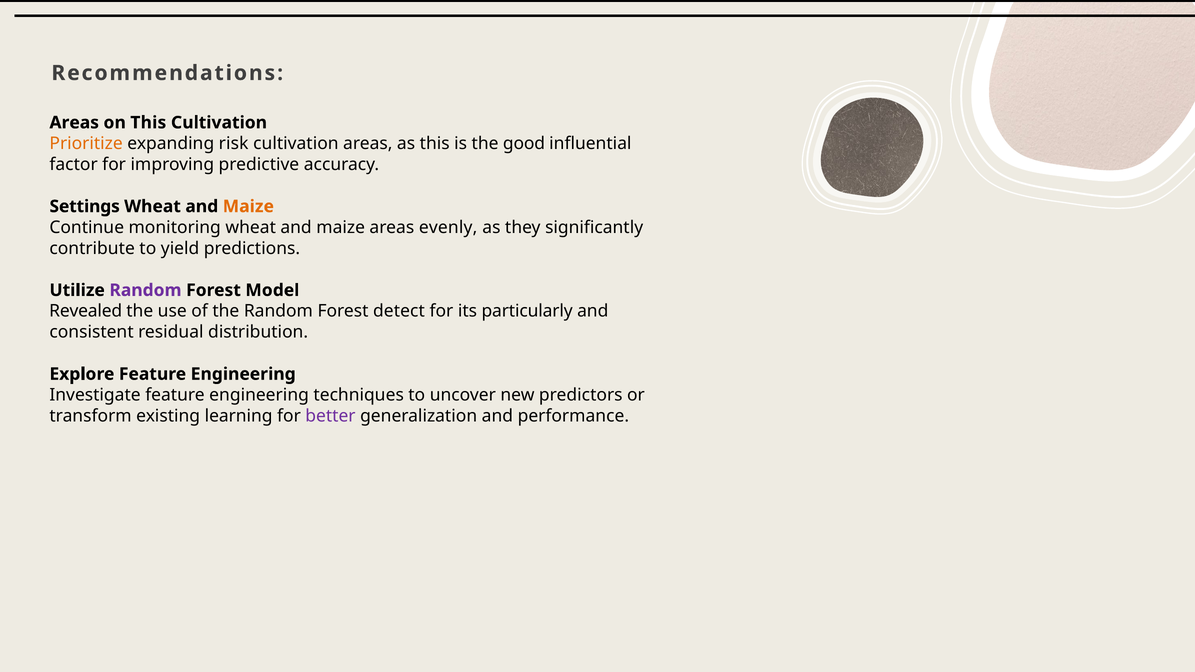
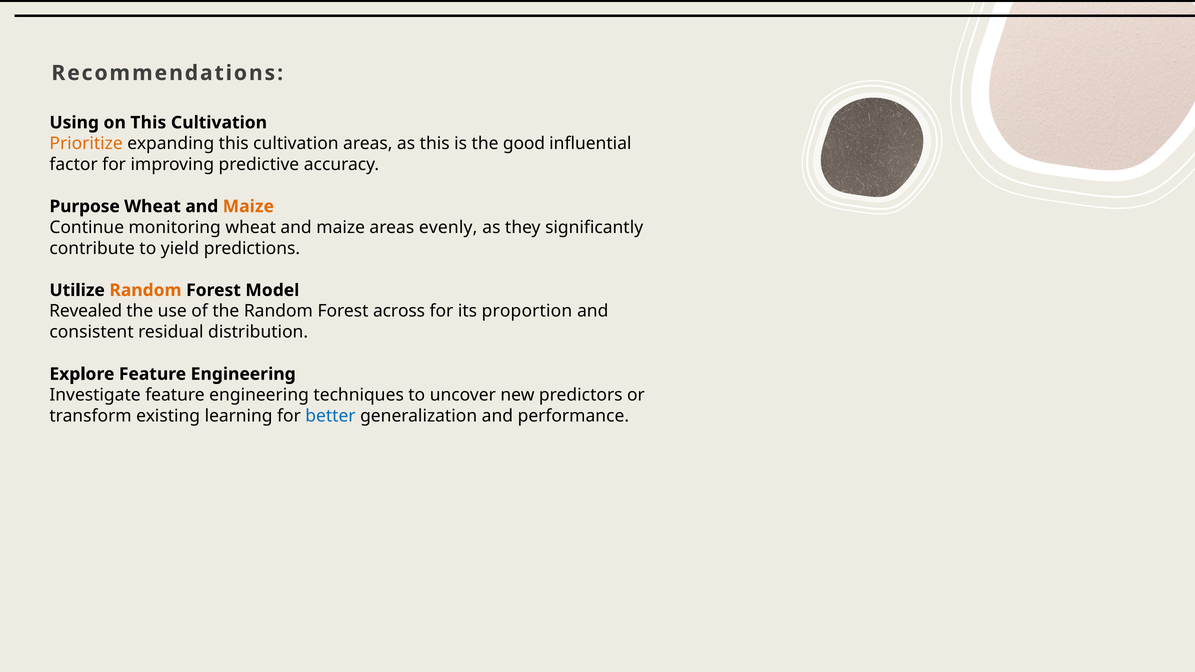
Areas: Areas -> Using (74, 123)
expanding risk: risk -> this (234, 144)
Settings: Settings -> Purpose (85, 206)
Random colour: purple -> orange (145, 290)
detect: detect -> across (399, 311)
particularly: particularly -> proportion (527, 311)
better colour: purple -> blue (330, 416)
